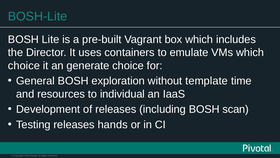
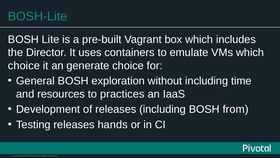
without template: template -> including (207, 81)
individual: individual -> practices (122, 94)
scan: scan -> from (236, 109)
